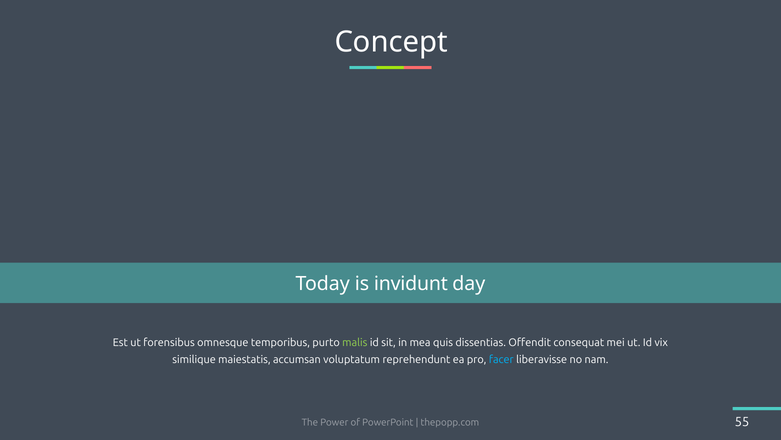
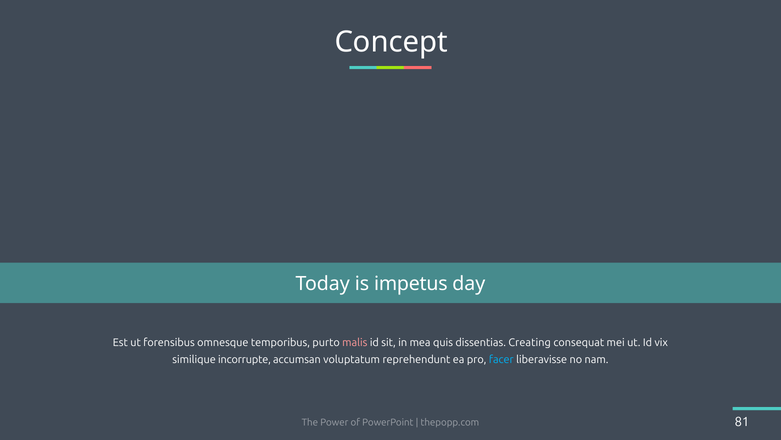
invidunt: invidunt -> impetus (411, 283)
malis colour: light green -> pink (355, 342)
Offendit: Offendit -> Creating (530, 342)
maiestatis: maiestatis -> incorrupte (244, 359)
55: 55 -> 81 (742, 421)
